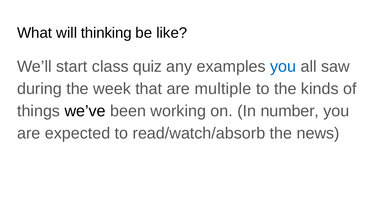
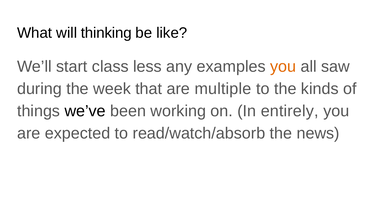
quiz: quiz -> less (147, 66)
you colour: blue -> orange (283, 66)
number: number -> entirely (290, 111)
